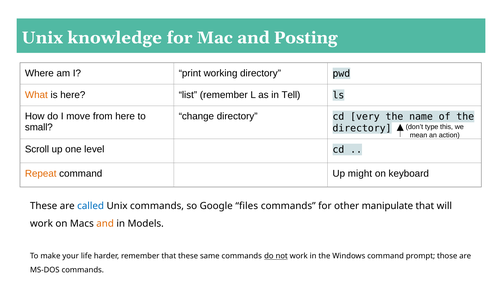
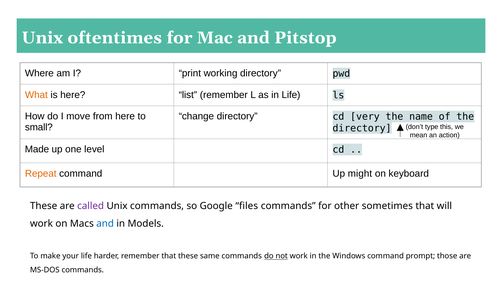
knowledge: knowledge -> oftentimes (115, 38)
Posting: Posting -> Pitstop (305, 38)
in Tell: Tell -> Life (291, 95)
Scroll: Scroll -> Made (37, 149)
called colour: blue -> purple (91, 206)
manipulate: manipulate -> sometimes (387, 206)
and colour: orange -> blue (105, 223)
